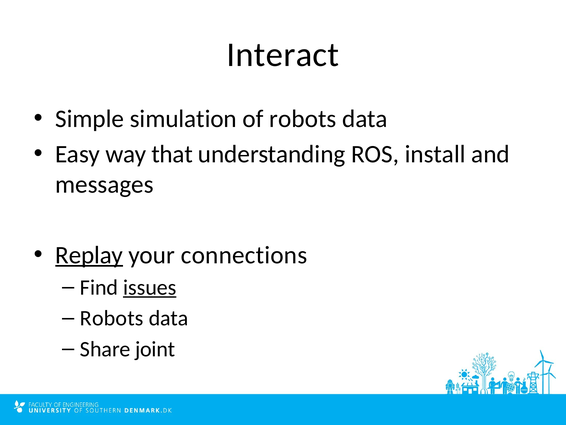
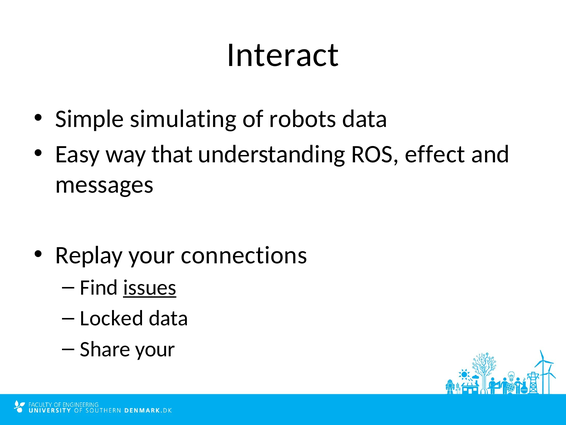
simulation: simulation -> simulating (183, 119)
install: install -> effect (435, 154)
Replay underline: present -> none (89, 255)
Robots: Robots -> Locked (112, 318)
Share joint: joint -> your (155, 349)
